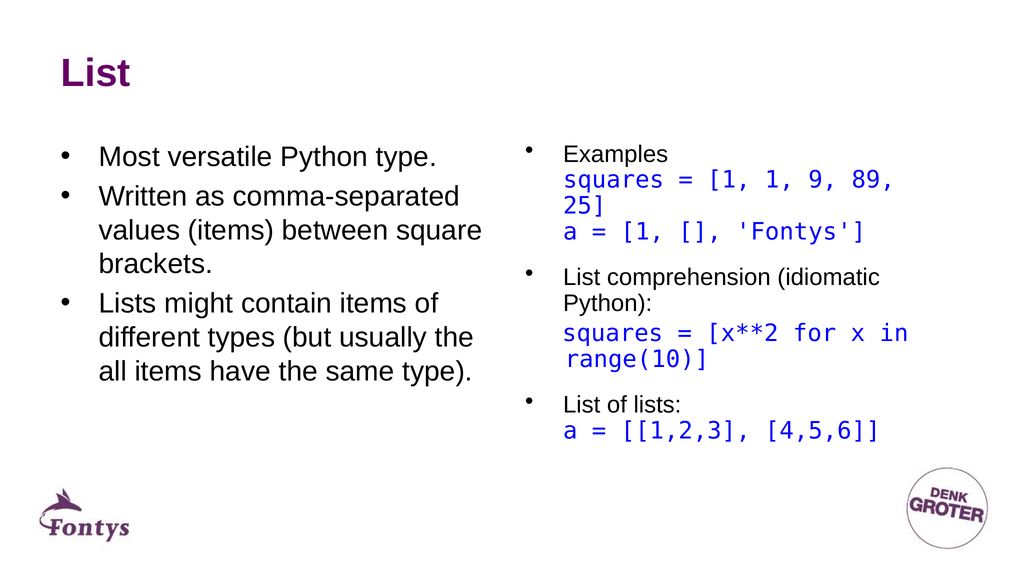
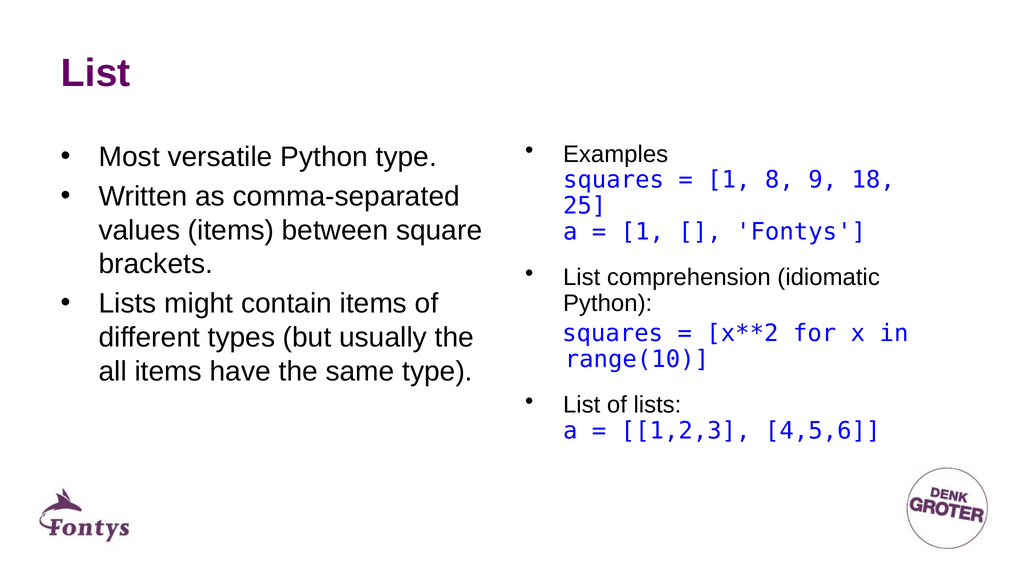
1 1: 1 -> 8 (779, 180)
89: 89 -> 18 (873, 180)
